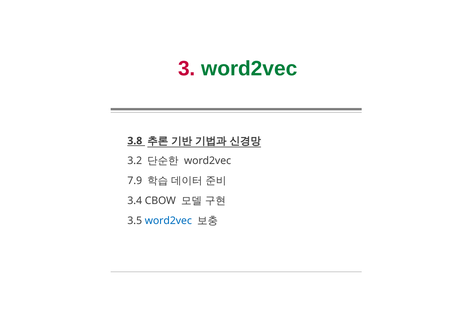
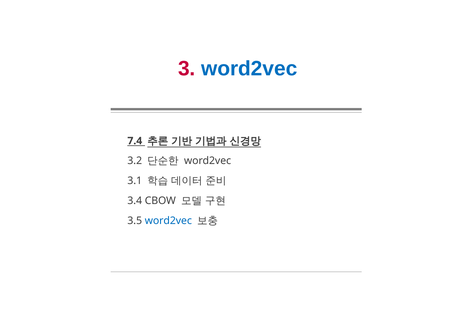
word2vec colour: green -> blue (249, 68)
3.8: 3.8 -> 7.4 (135, 141)
7.9: 7.9 -> 3.1 (135, 181)
